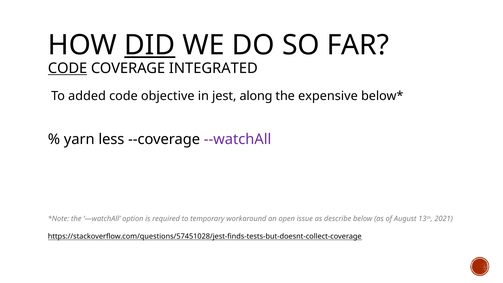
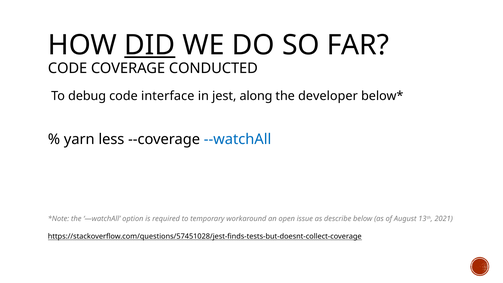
CODE underline: present -> none (68, 68)
INTEGRATED: INTEGRATED -> CONDUCTED (213, 68)
added: added -> debug (87, 96)
objective: objective -> interface (168, 96)
expensive: expensive -> developer (328, 96)
--watchAll colour: purple -> blue (238, 139)
